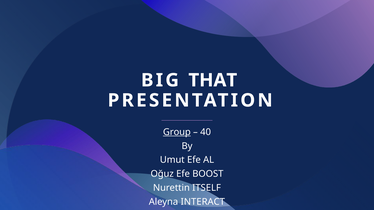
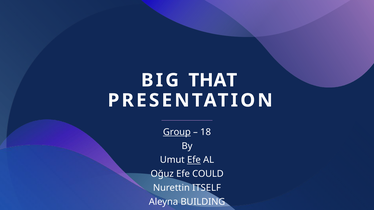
40: 40 -> 18 (206, 132)
Efe underline: none -> present (194, 160)
BOOST: BOOST -> COULD (208, 174)
INTERACT: INTERACT -> BUILDING (203, 202)
